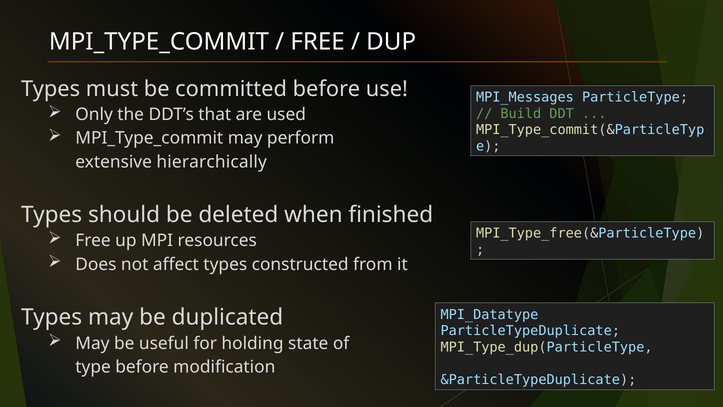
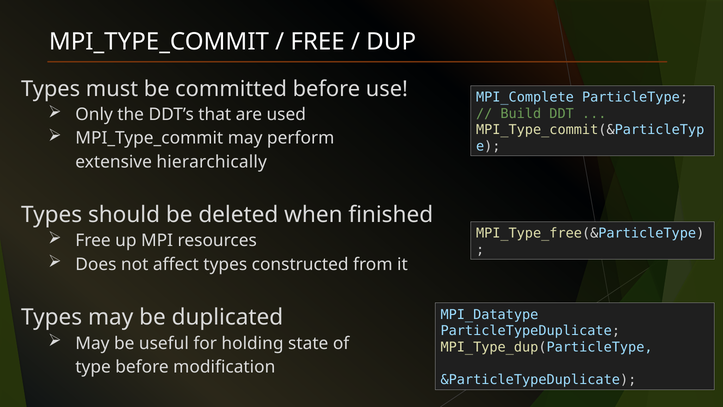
MPI_Messages: MPI_Messages -> MPI_Complete (525, 97)
